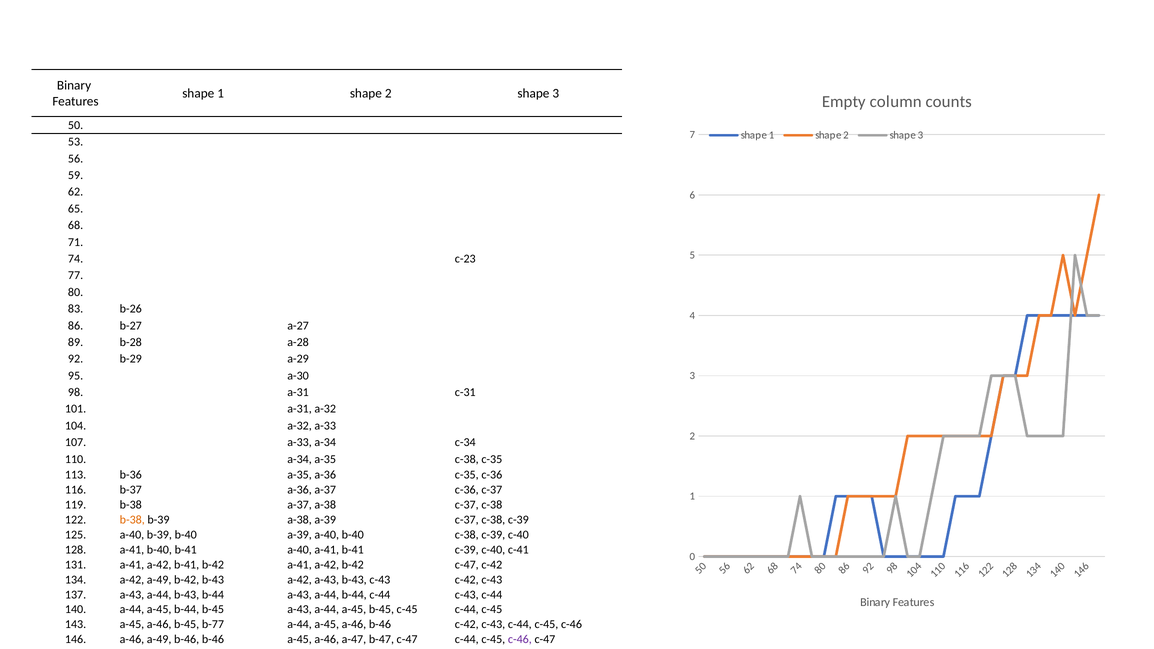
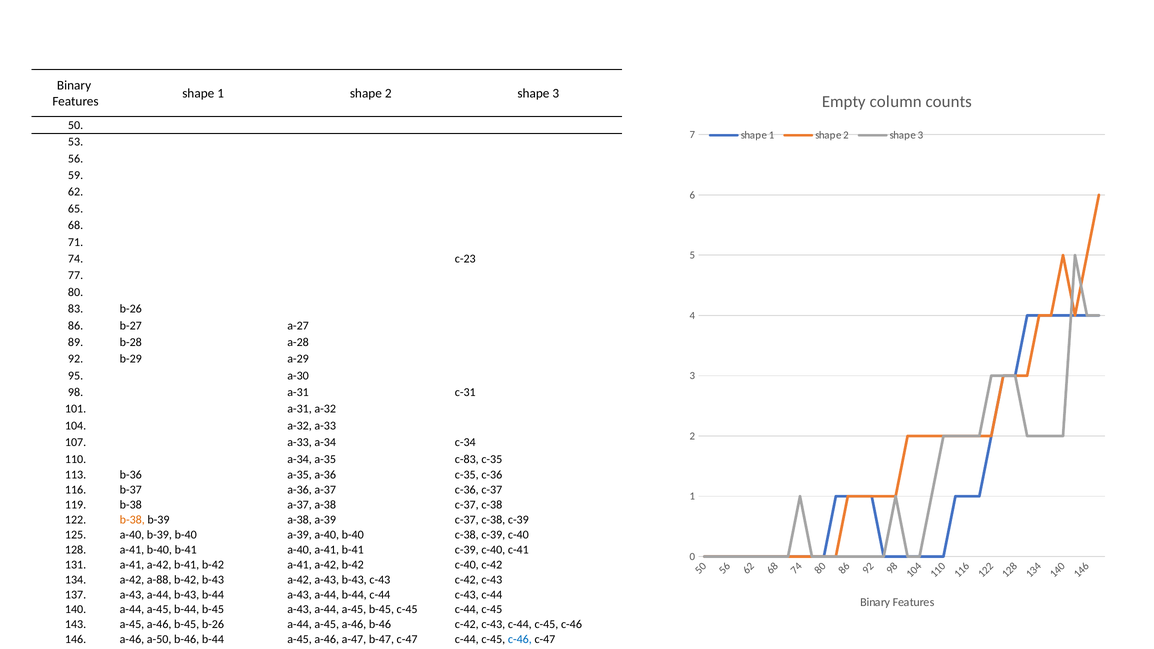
a-35 c-38: c-38 -> c-83 (467, 459)
b-42 c-47: c-47 -> c-40 (467, 565)
a-42 a-49: a-49 -> a-88 (159, 580)
b-45 b-77: b-77 -> b-26 (213, 625)
a-46 a-49: a-49 -> a-50 (159, 640)
b-46 b-46: b-46 -> b-44 (213, 640)
c-46 colour: purple -> blue (520, 640)
